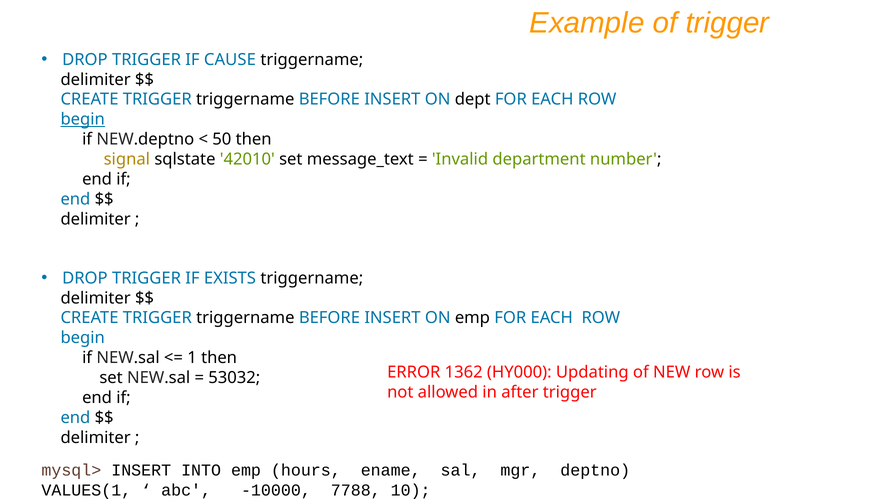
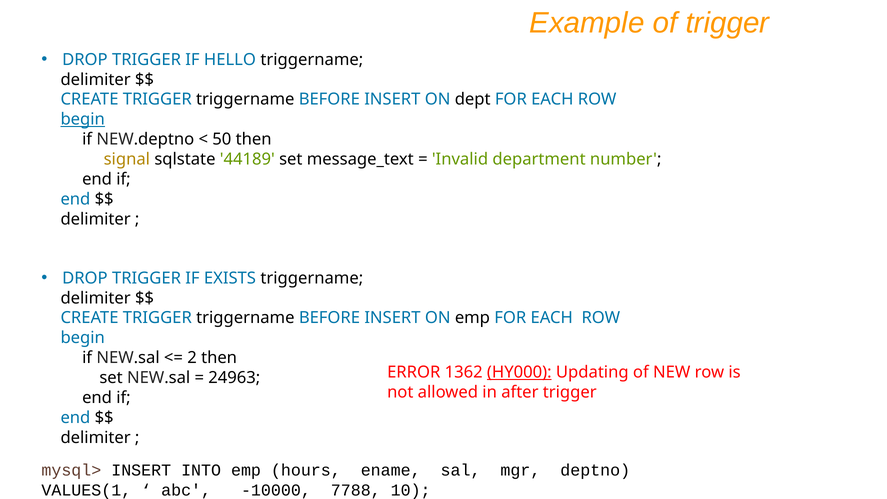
CAUSE: CAUSE -> HELLO (230, 60)
42010: 42010 -> 44189 (247, 159)
1: 1 -> 2 (192, 358)
HY000 underline: none -> present (519, 372)
53032: 53032 -> 24963 (234, 378)
